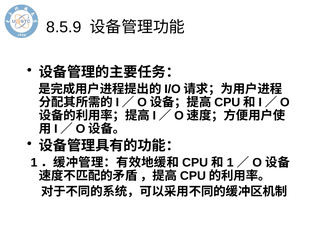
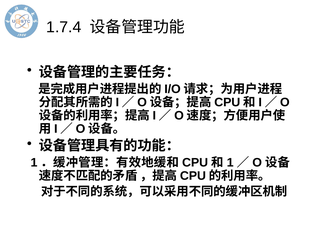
8.5.9: 8.5.9 -> 1.7.4 (64, 27)
